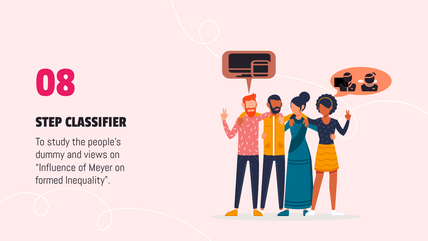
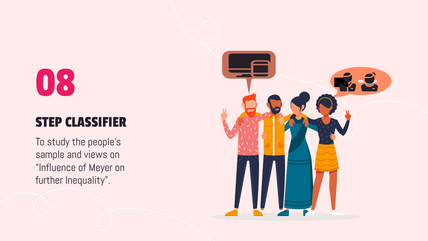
dummy: dummy -> sample (50, 155)
formed: formed -> further (49, 180)
